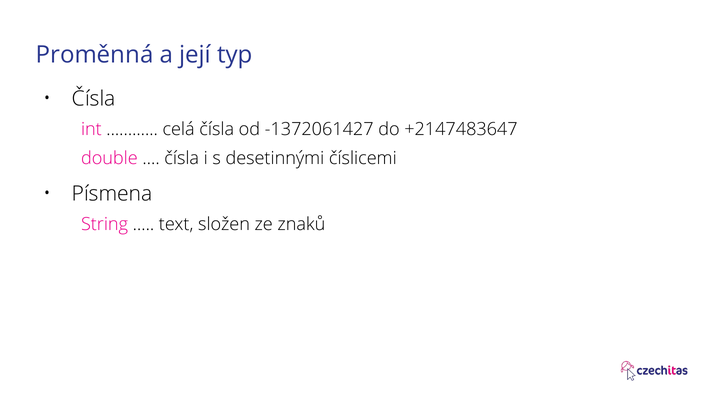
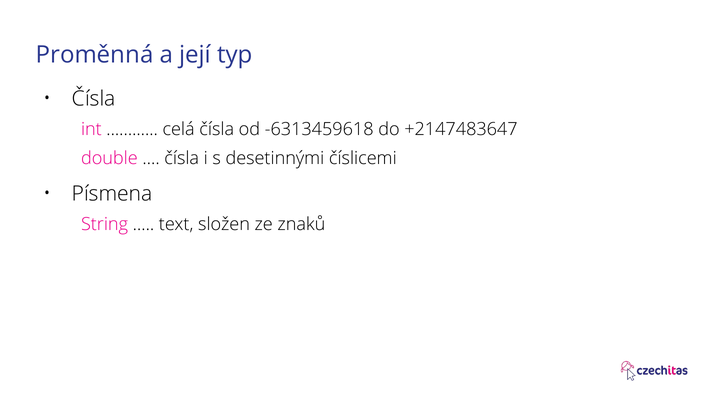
-1372061427: -1372061427 -> -6313459618 (319, 130)
